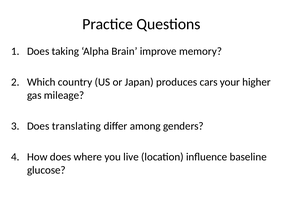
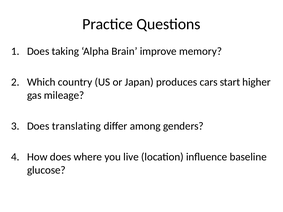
your: your -> start (230, 82)
